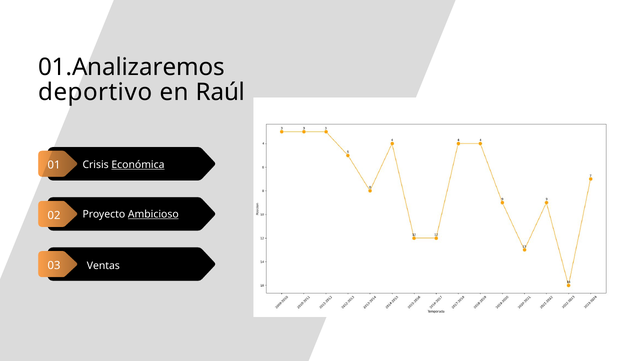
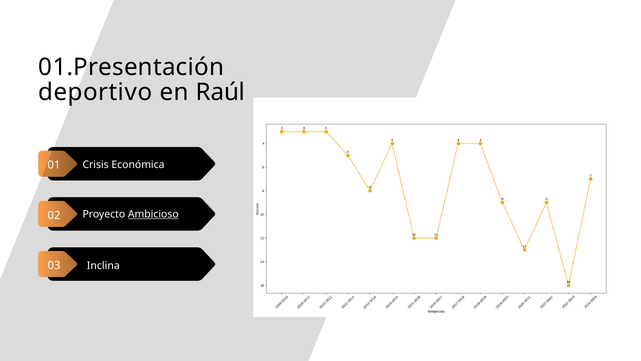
01.Analizaremos: 01.Analizaremos -> 01.Presentación (131, 67)
Económica underline: present -> none (138, 165)
Ventas: Ventas -> Inclina (103, 265)
